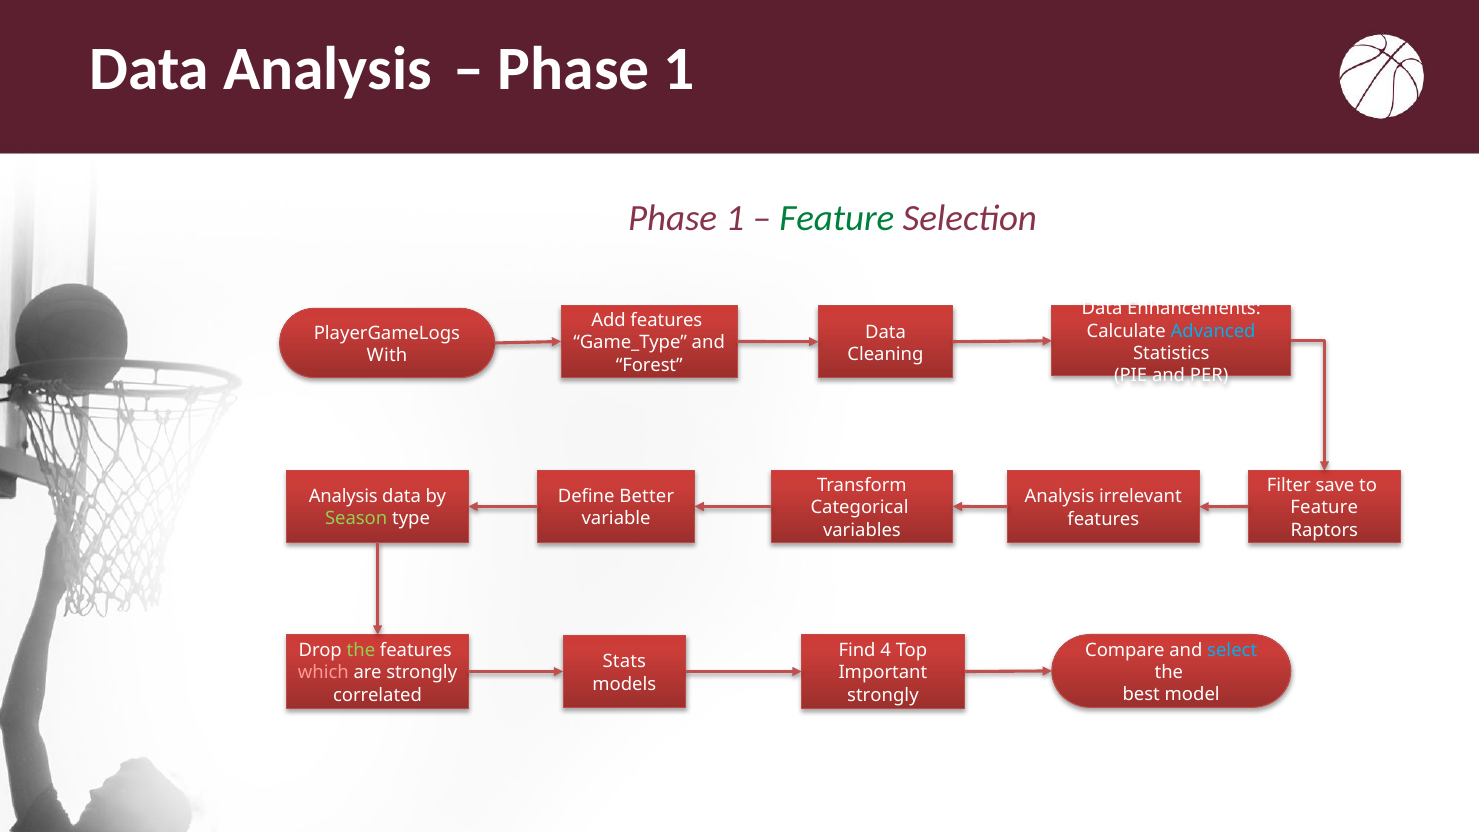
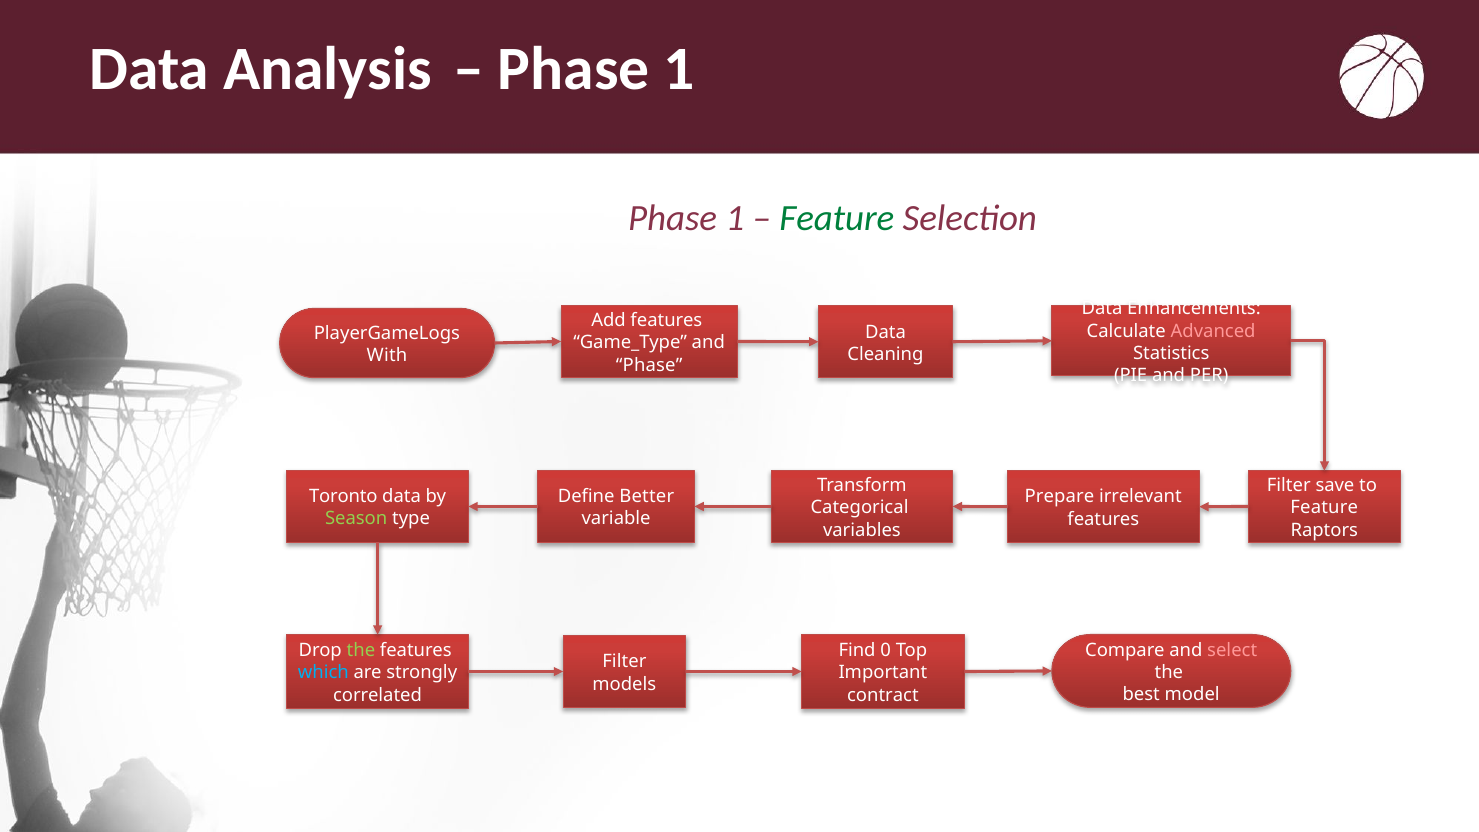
Advanced colour: light blue -> pink (1213, 331)
Forest: Forest -> Phase (649, 365)
Analysis: Analysis -> Toronto (343, 497)
Analysis: Analysis -> Prepare (1059, 497)
select colour: light blue -> pink (1232, 650)
4: 4 -> 0 (886, 651)
Stats: Stats -> Filter (624, 662)
which colour: pink -> light blue (323, 673)
strongly: strongly -> contract (883, 695)
